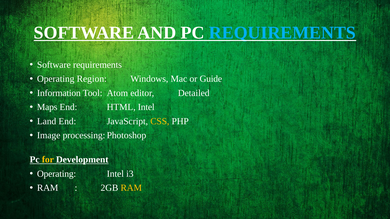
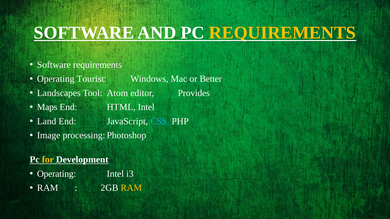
REQUIREMENTS colour: light blue -> yellow (282, 33)
Region: Region -> Tourist (92, 79)
Guide: Guide -> Better (211, 79)
Information: Information -> Landscapes (59, 93)
Detailed: Detailed -> Provides (194, 93)
CSS colour: yellow -> light blue (160, 121)
